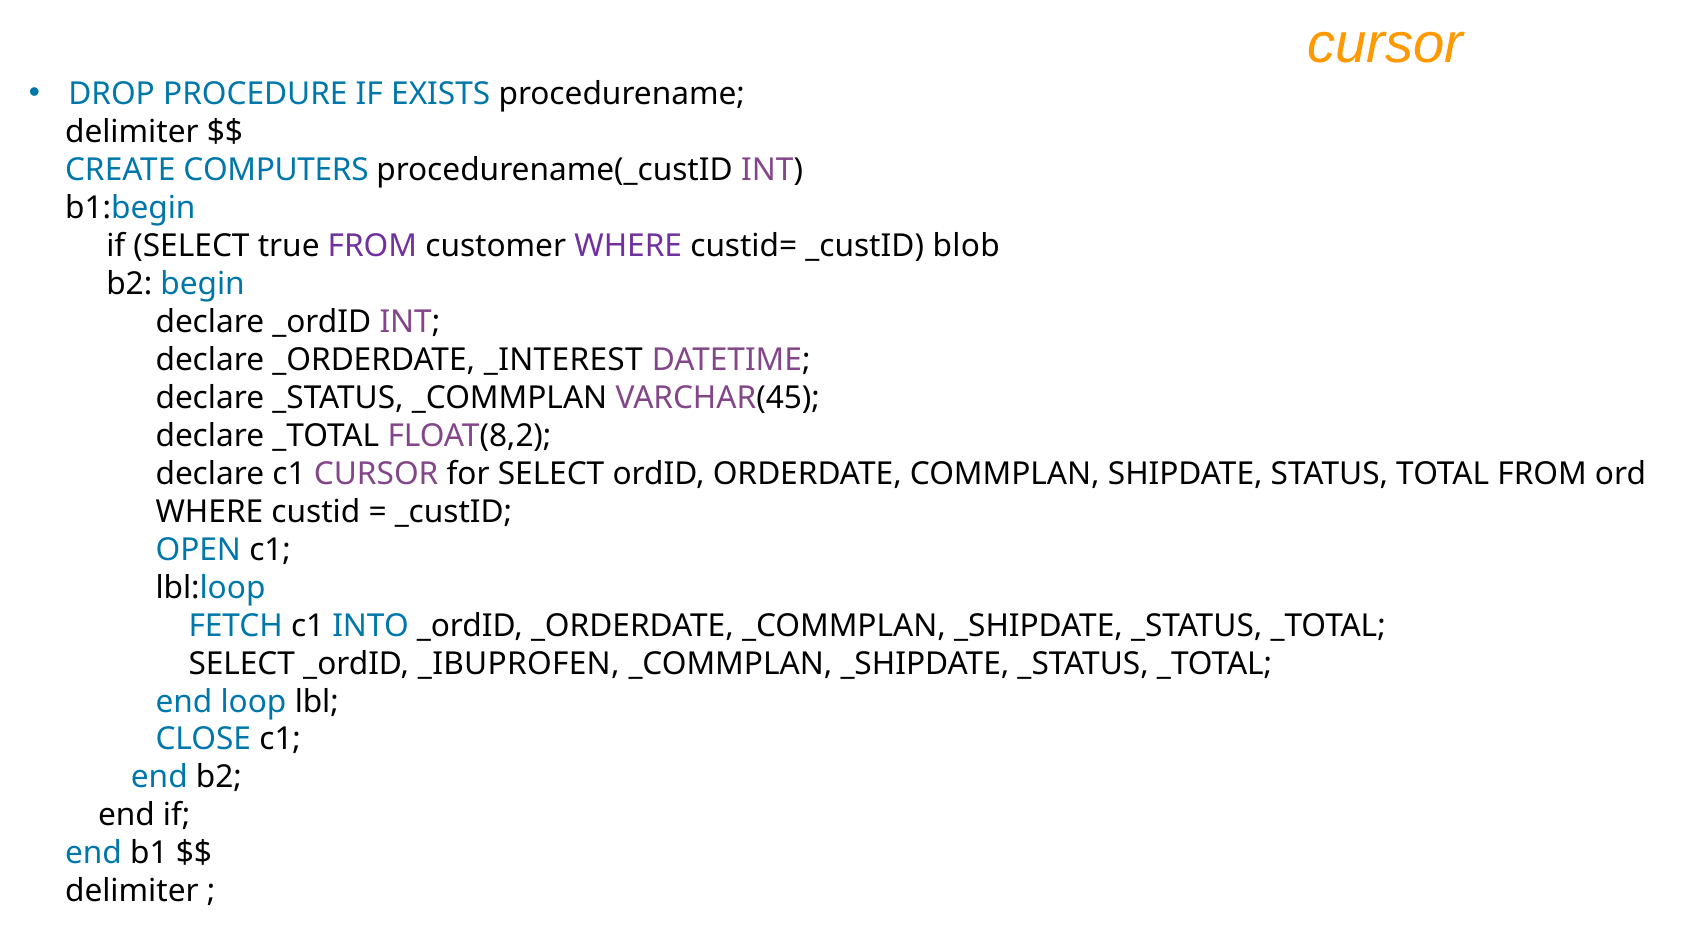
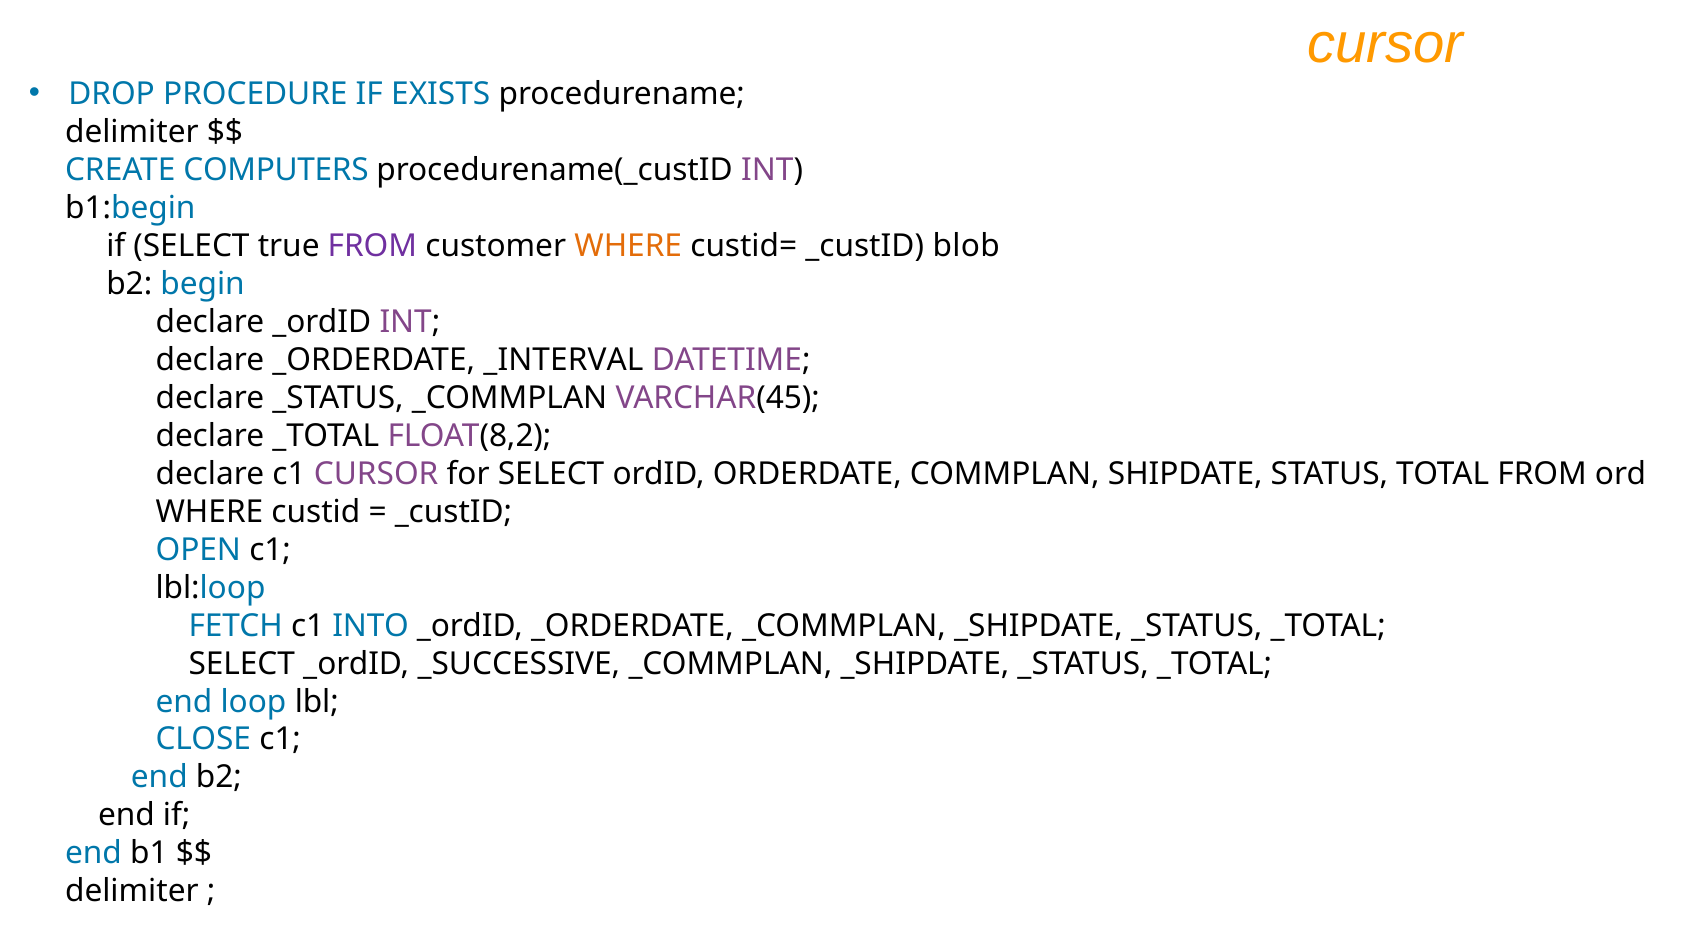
WHERE colour: purple -> orange (628, 246)
_INTEREST: _INTEREST -> _INTERVAL (563, 360)
_IBUPROFEN: _IBUPROFEN -> _SUCCESSIVE (519, 664)
